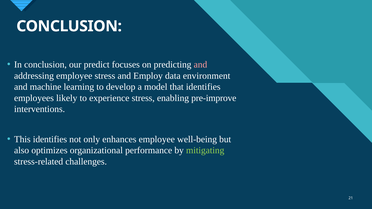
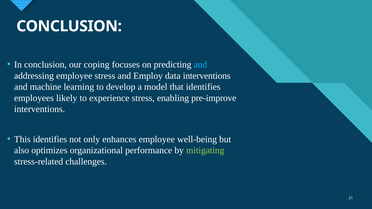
predict: predict -> coping (97, 65)
and colour: pink -> light blue (200, 65)
data environment: environment -> interventions (207, 76)
